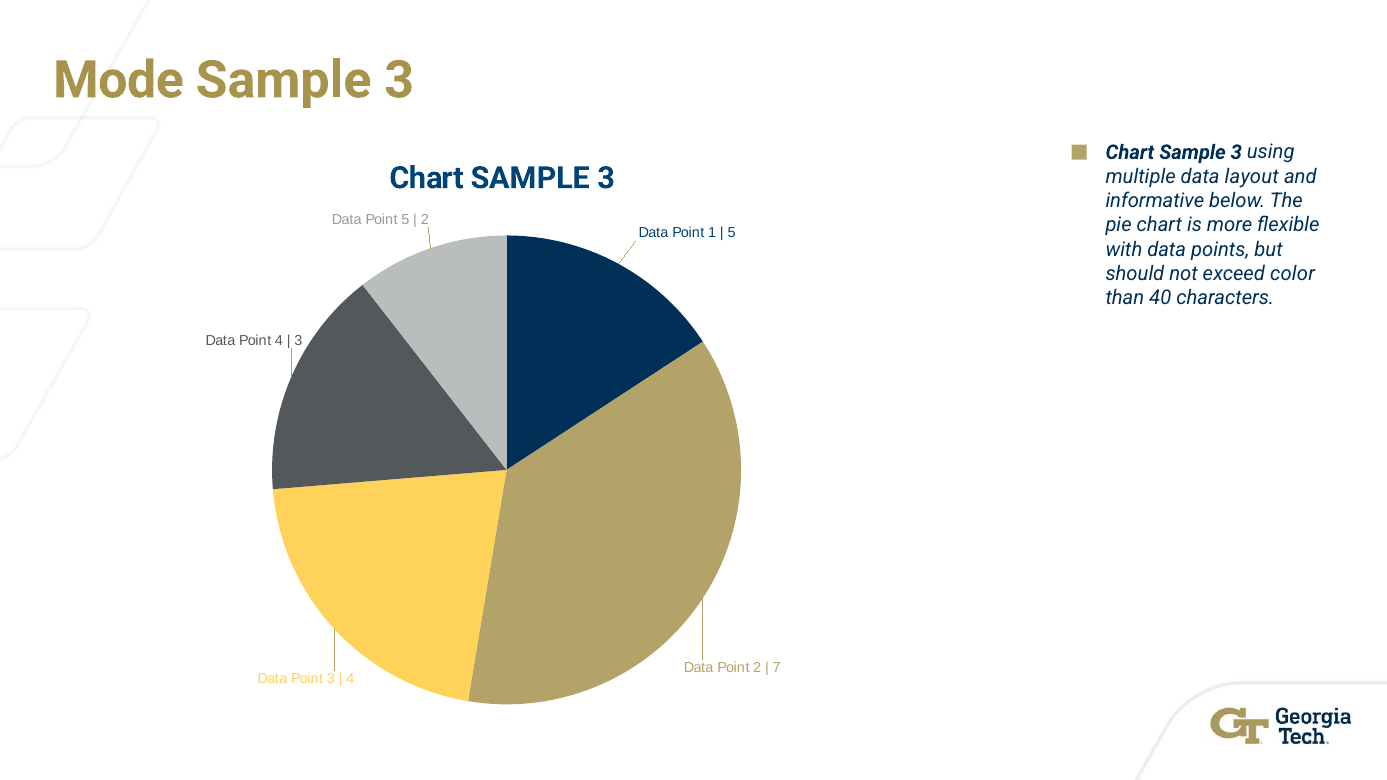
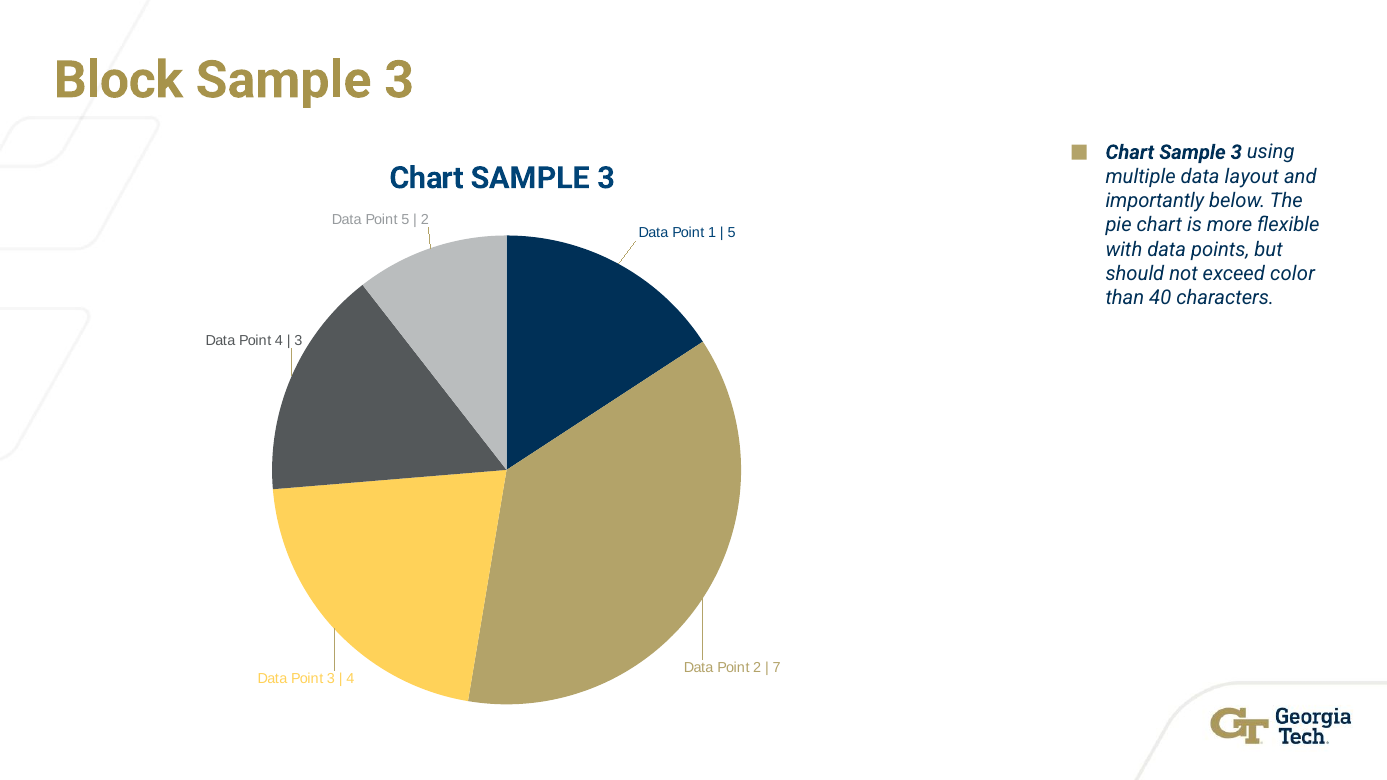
Mode: Mode -> Block (118, 80)
informative: informative -> importantly (1155, 201)
